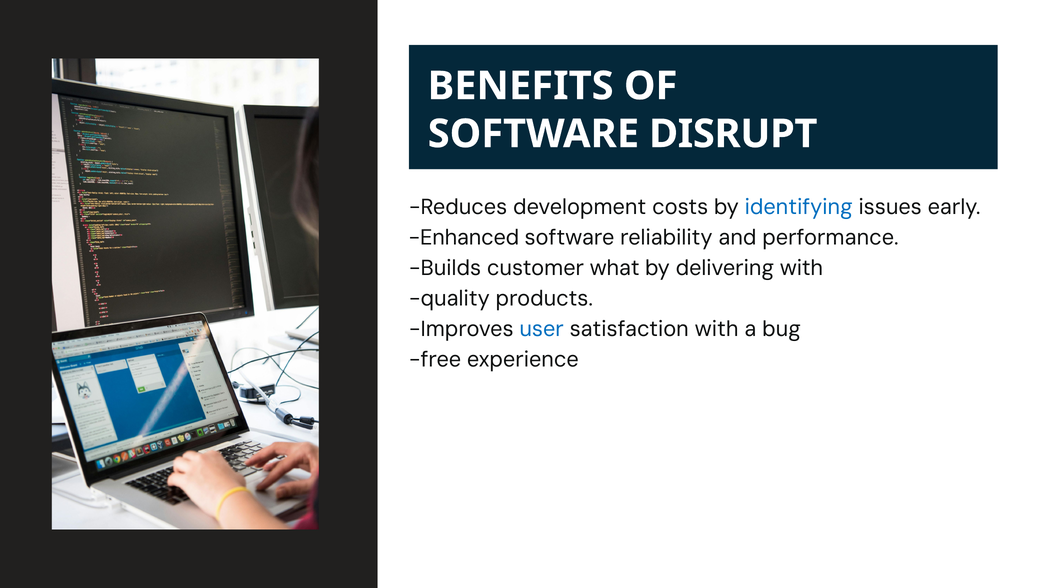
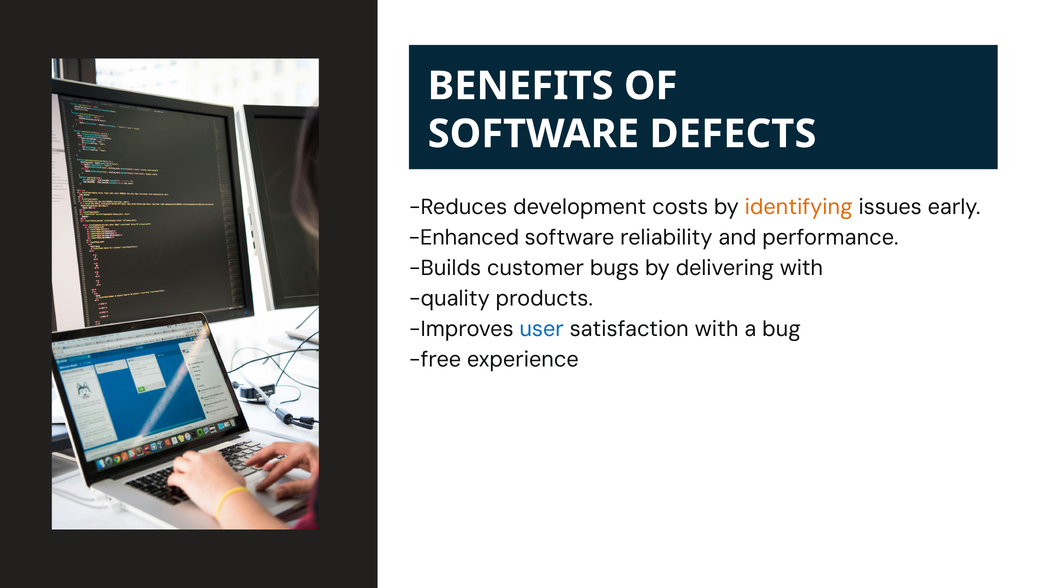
DISRUPT: DISRUPT -> DEFECTS (733, 134)
identifying colour: blue -> orange (799, 207)
what: what -> bugs (615, 268)
